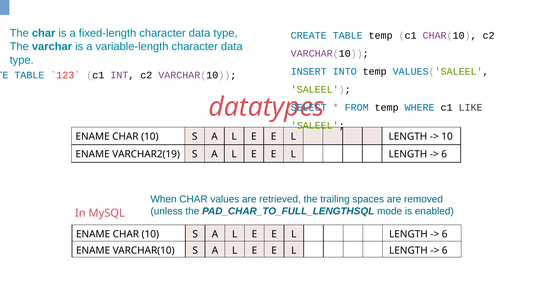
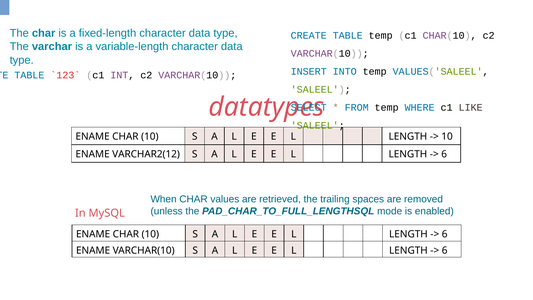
VARCHAR2(19: VARCHAR2(19 -> VARCHAR2(12 (146, 154)
